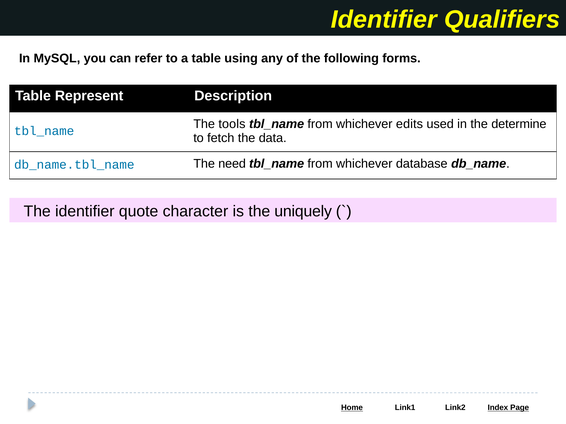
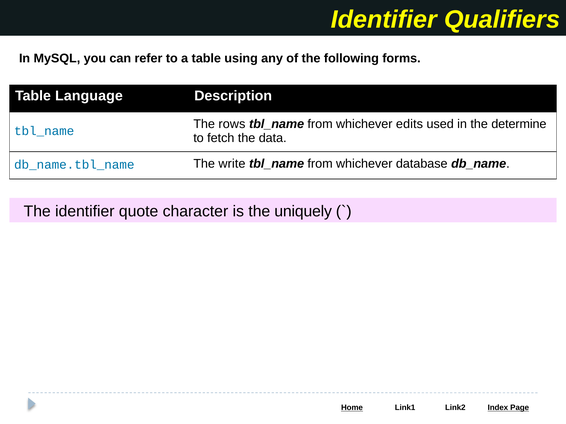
Represent: Represent -> Language (89, 96)
tools: tools -> rows (232, 124)
need: need -> write (232, 164)
